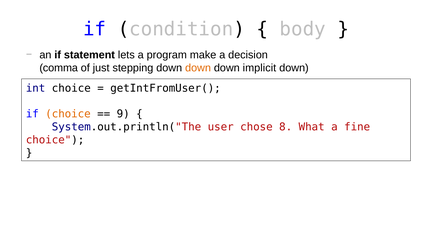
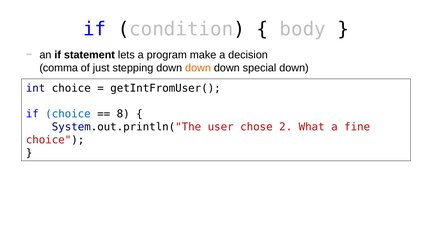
implicit: implicit -> special (260, 68)
choice colour: orange -> blue (68, 114)
9: 9 -> 8 (123, 114)
8: 8 -> 2 (286, 127)
